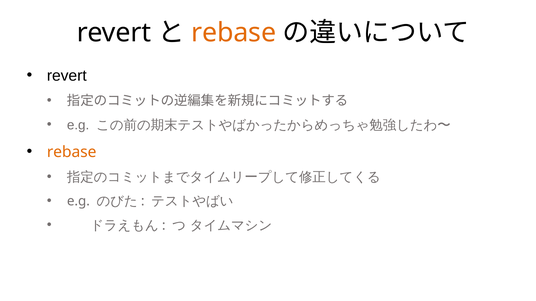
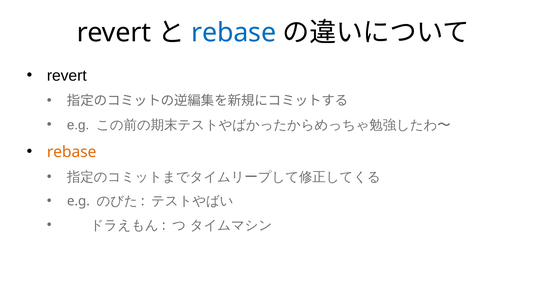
rebase colour: orange -> blue (234, 33)
